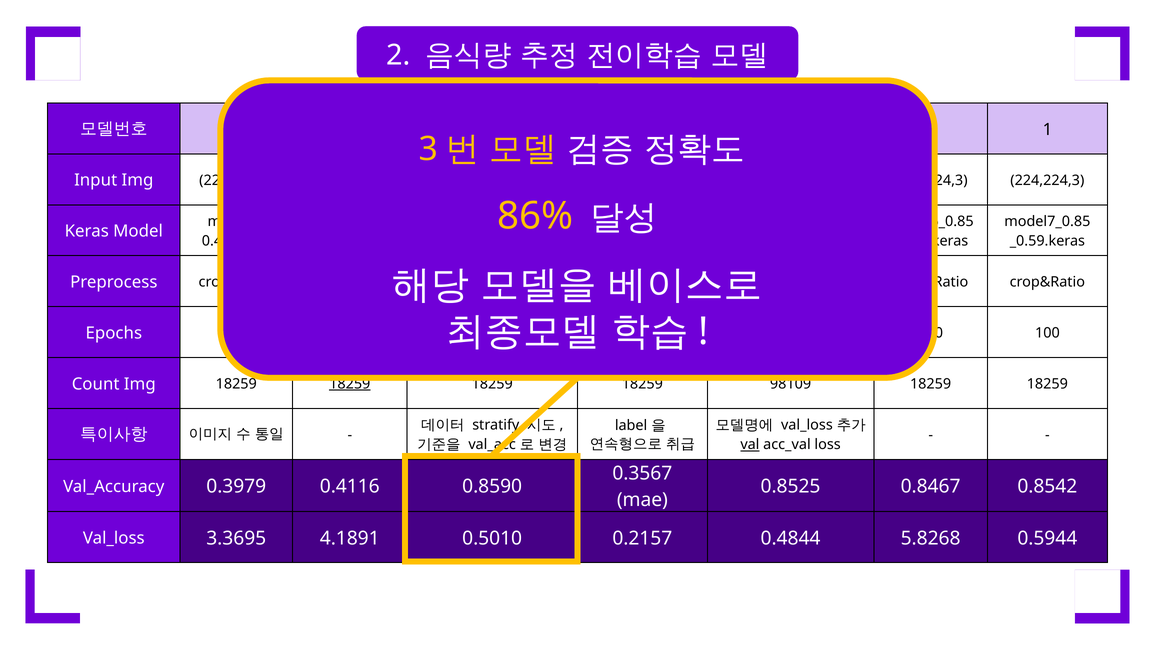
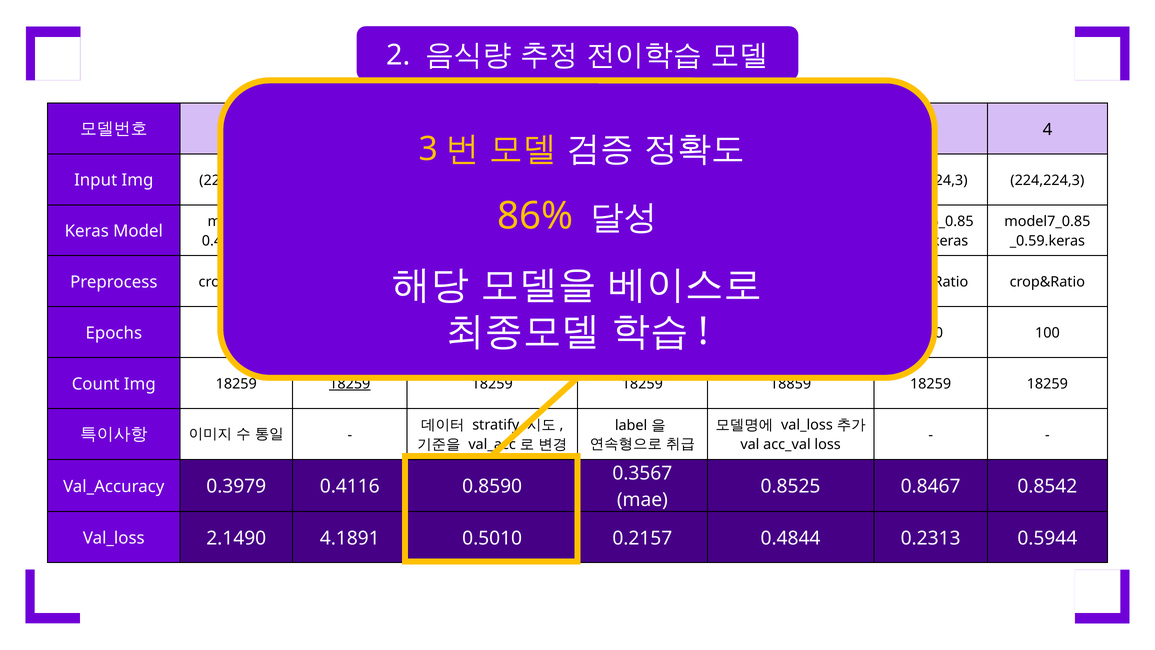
1: 1 -> 4 (1047, 129)
98109: 98109 -> 18859 (791, 384)
val underline: present -> none (750, 444)
3.3695: 3.3695 -> 2.1490 (236, 538)
5.8268: 5.8268 -> 0.2313 (931, 538)
